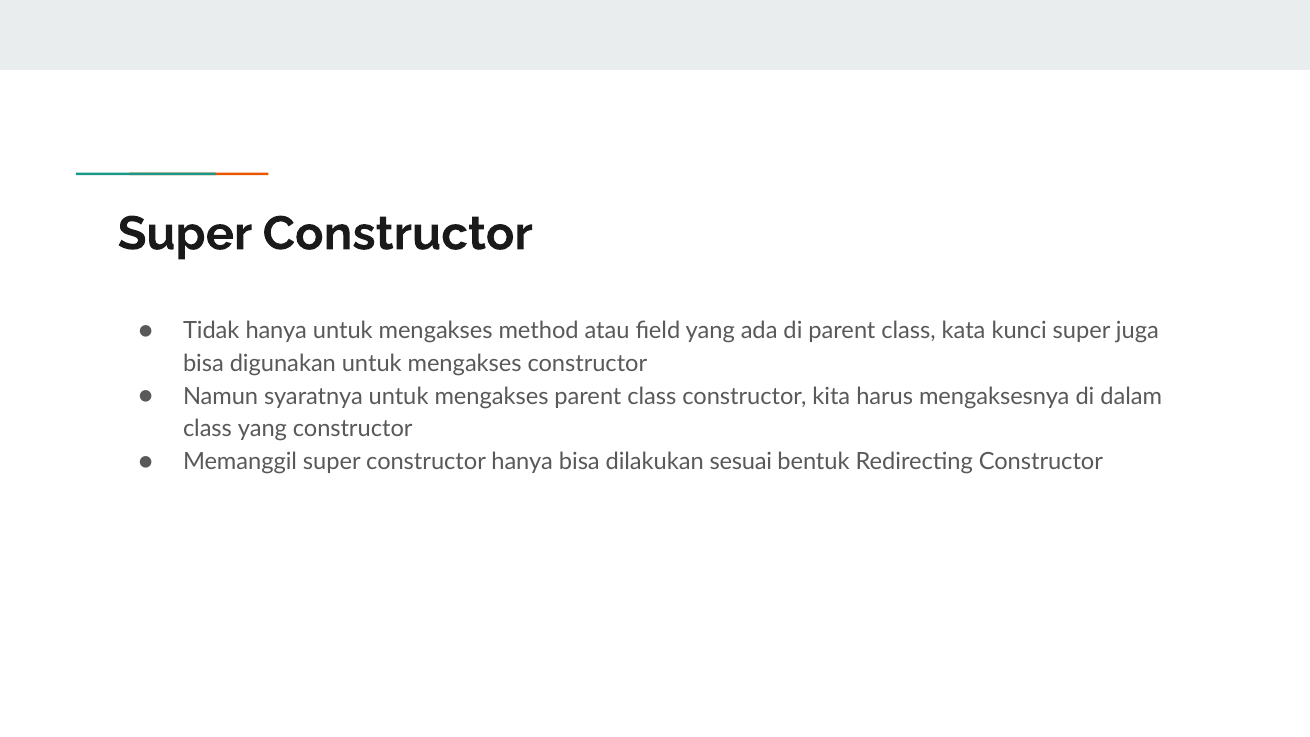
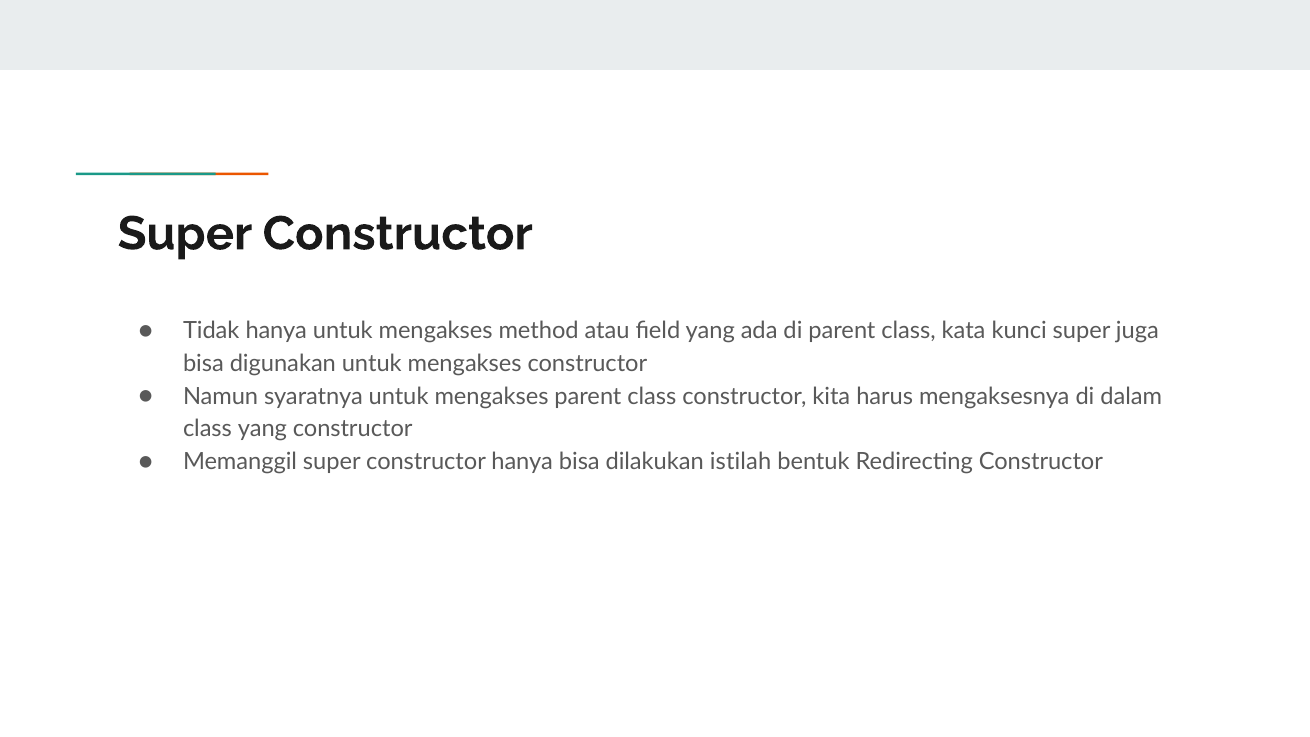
sesuai: sesuai -> istilah (741, 462)
